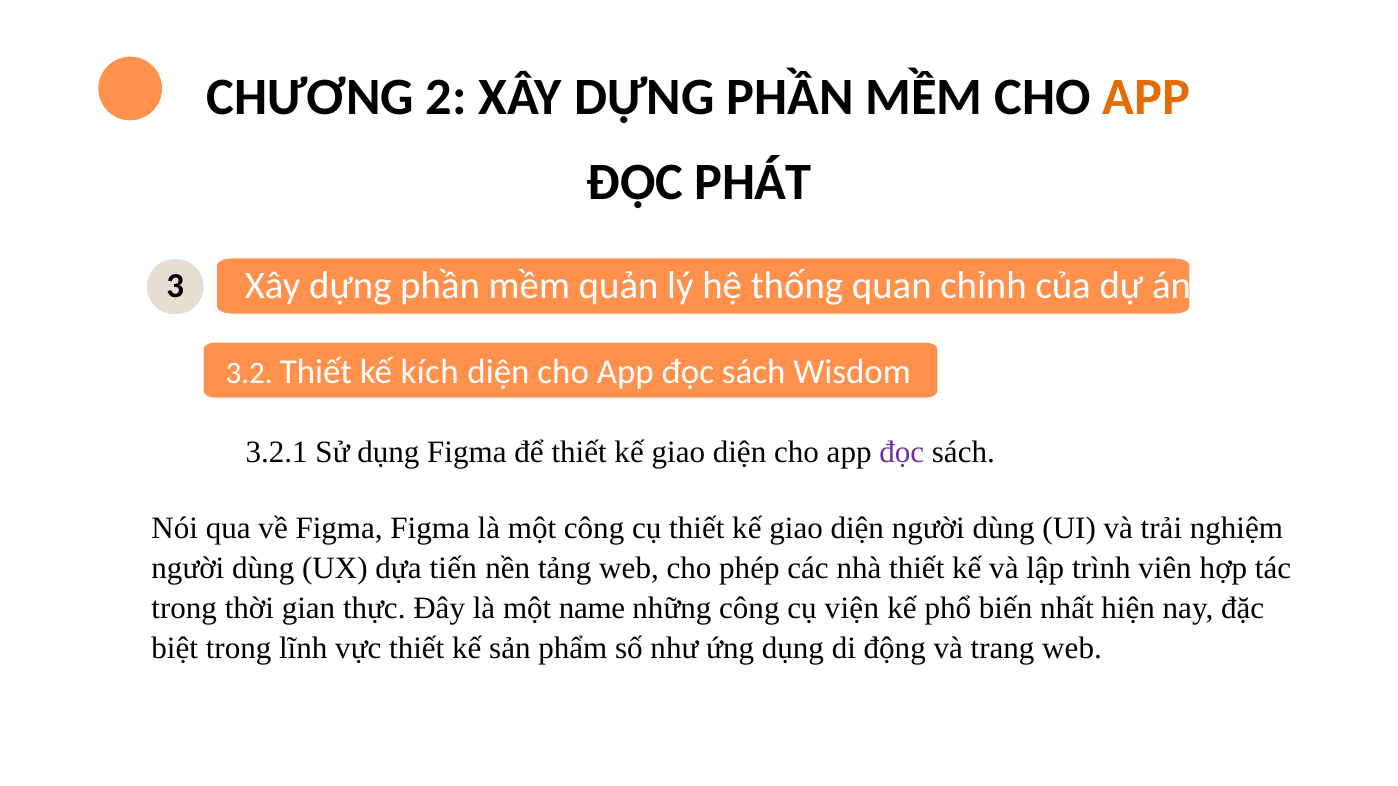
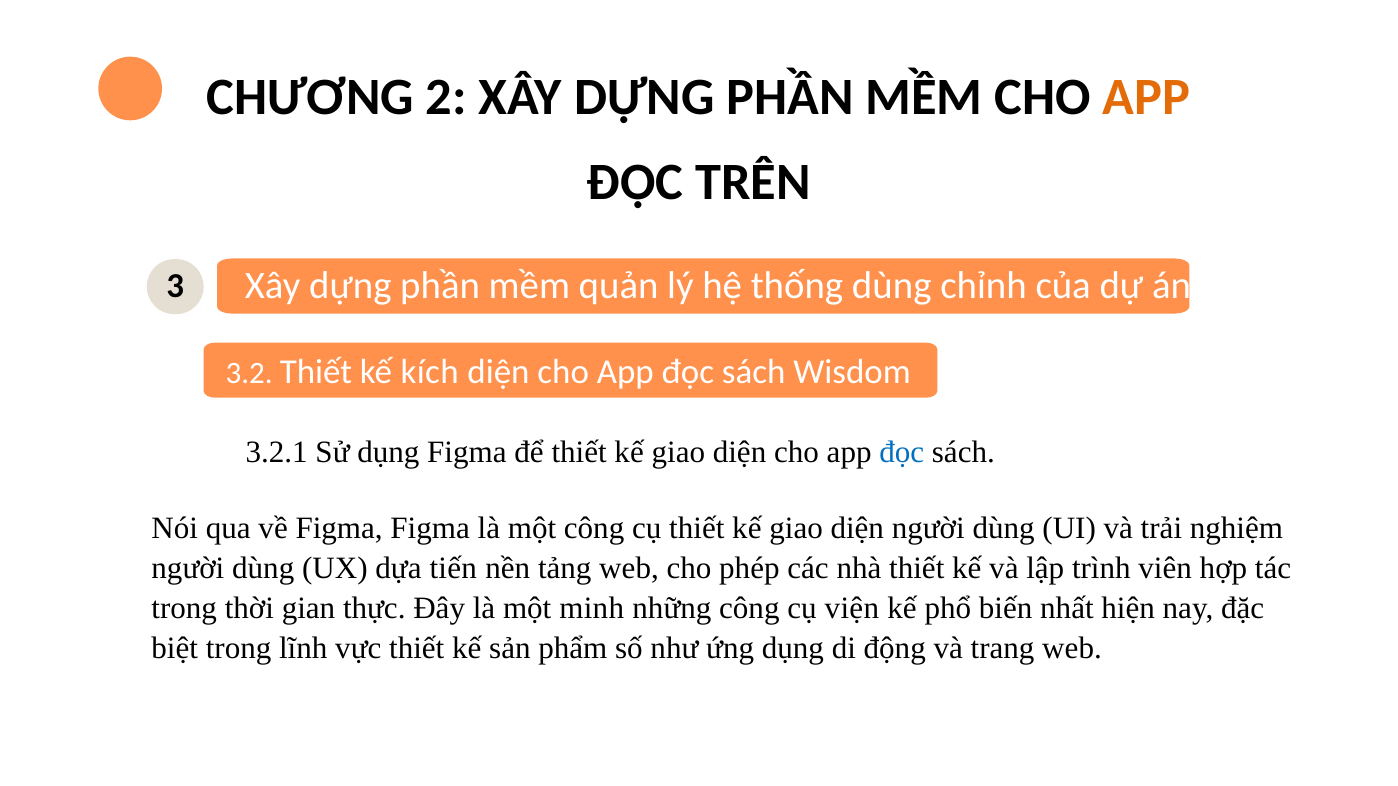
PHÁT: PHÁT -> TRÊN (753, 182)
thống quan: quan -> dùng (892, 286)
đọc colour: purple -> blue (902, 453)
name: name -> minh (592, 609)
